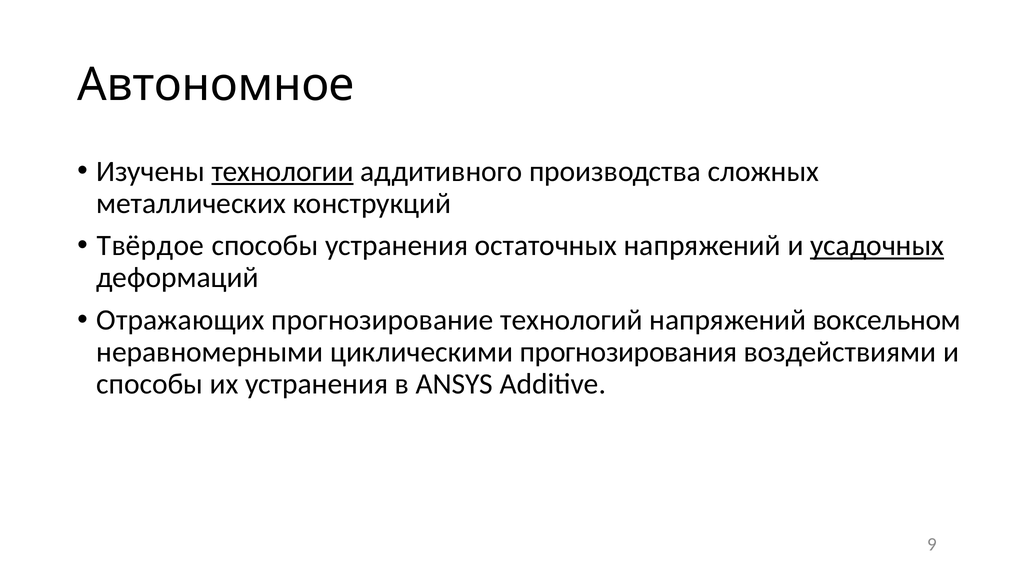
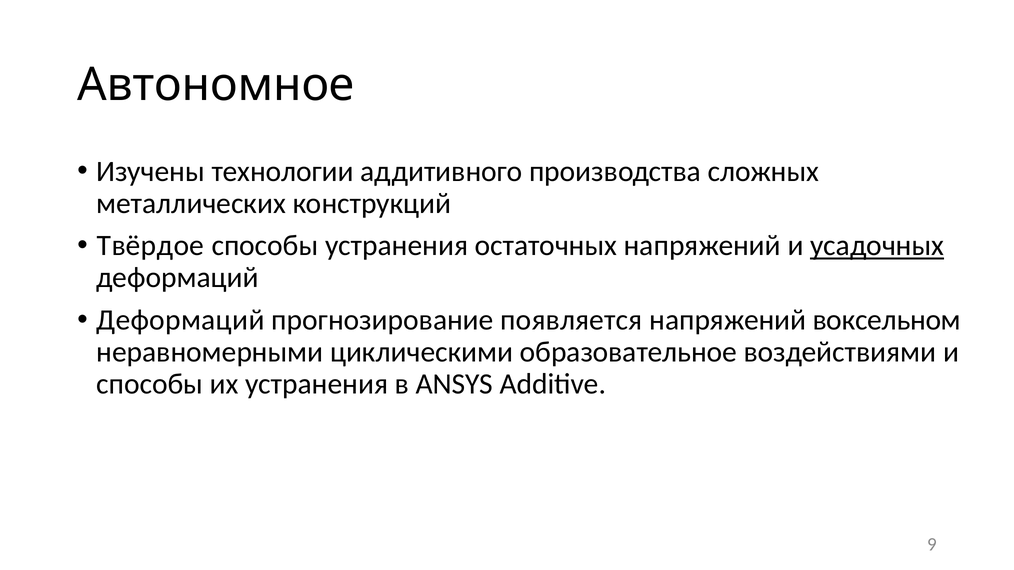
технологии underline: present -> none (283, 171)
Отражающих: Отражающих -> Деформаций (180, 320)
технологий: технологий -> появляется (571, 320)
прогнозирования: прогнозирования -> образовательное (628, 352)
